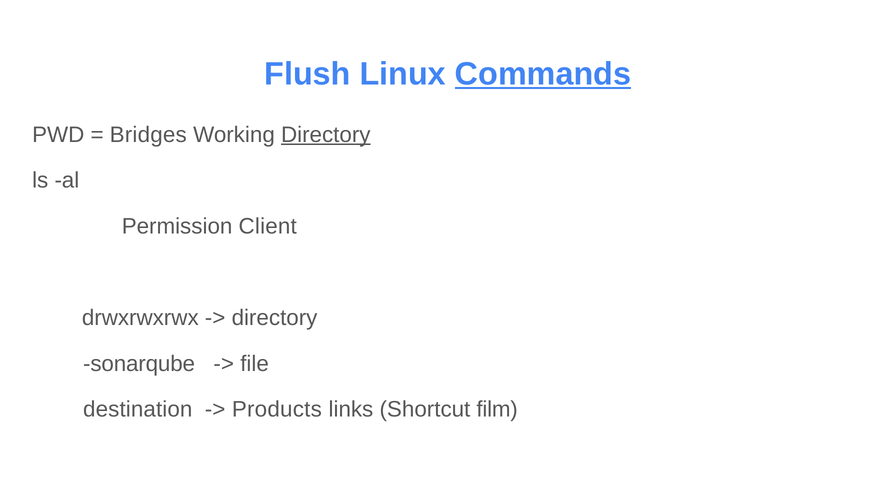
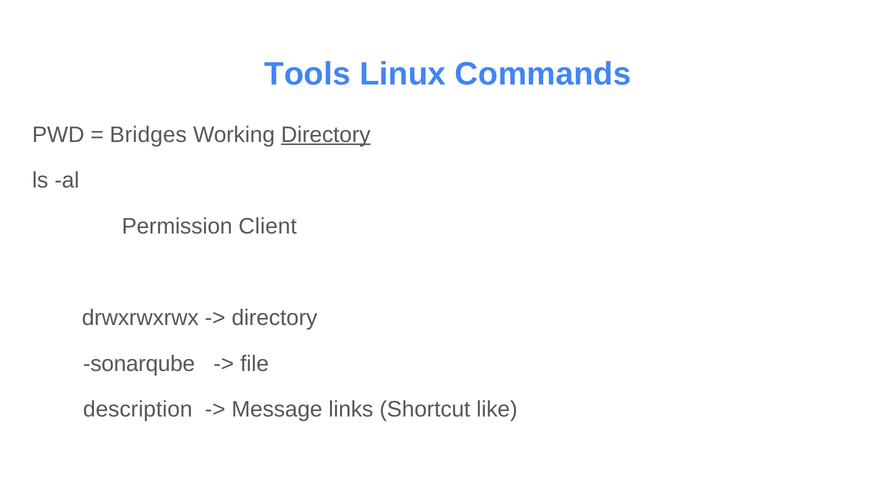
Flush: Flush -> Tools (308, 74)
Commands underline: present -> none (543, 74)
destination: destination -> description (138, 410)
Products: Products -> Message (277, 410)
film: film -> like (497, 410)
